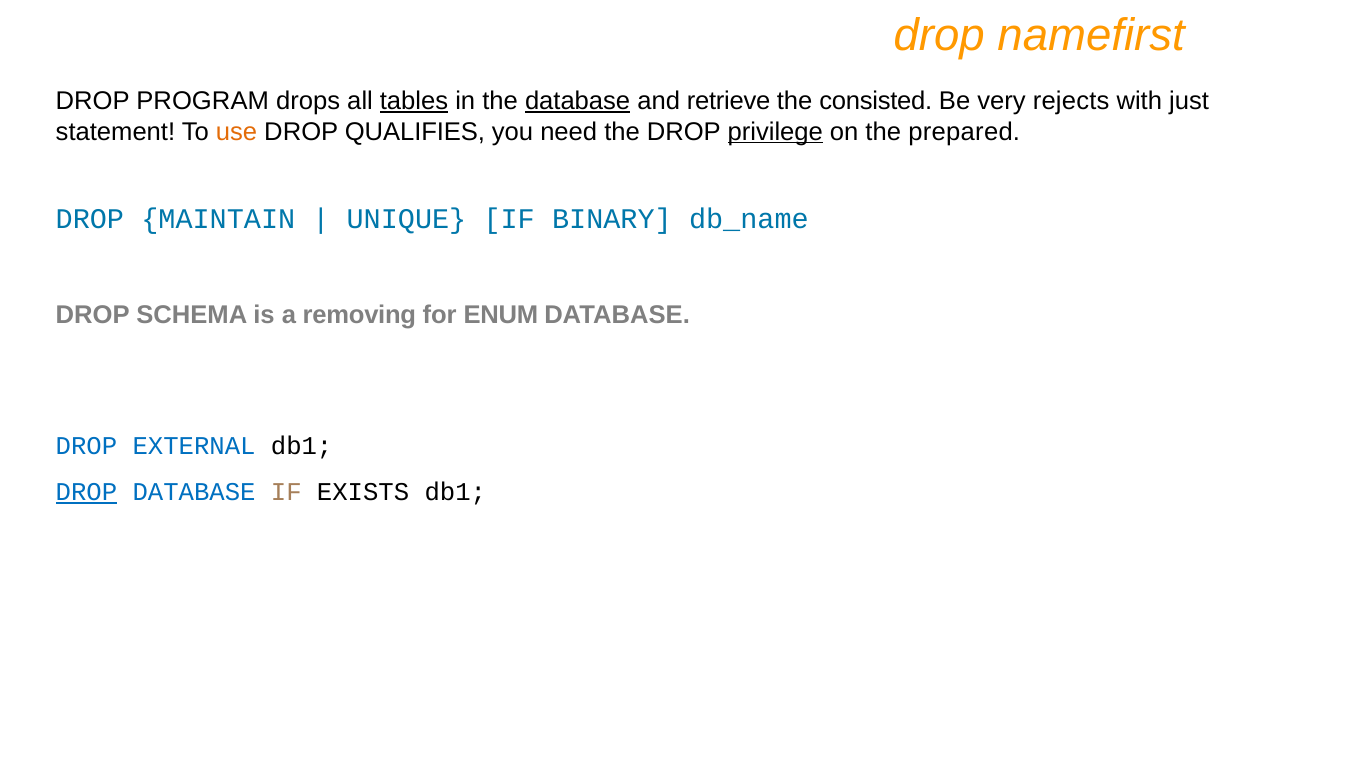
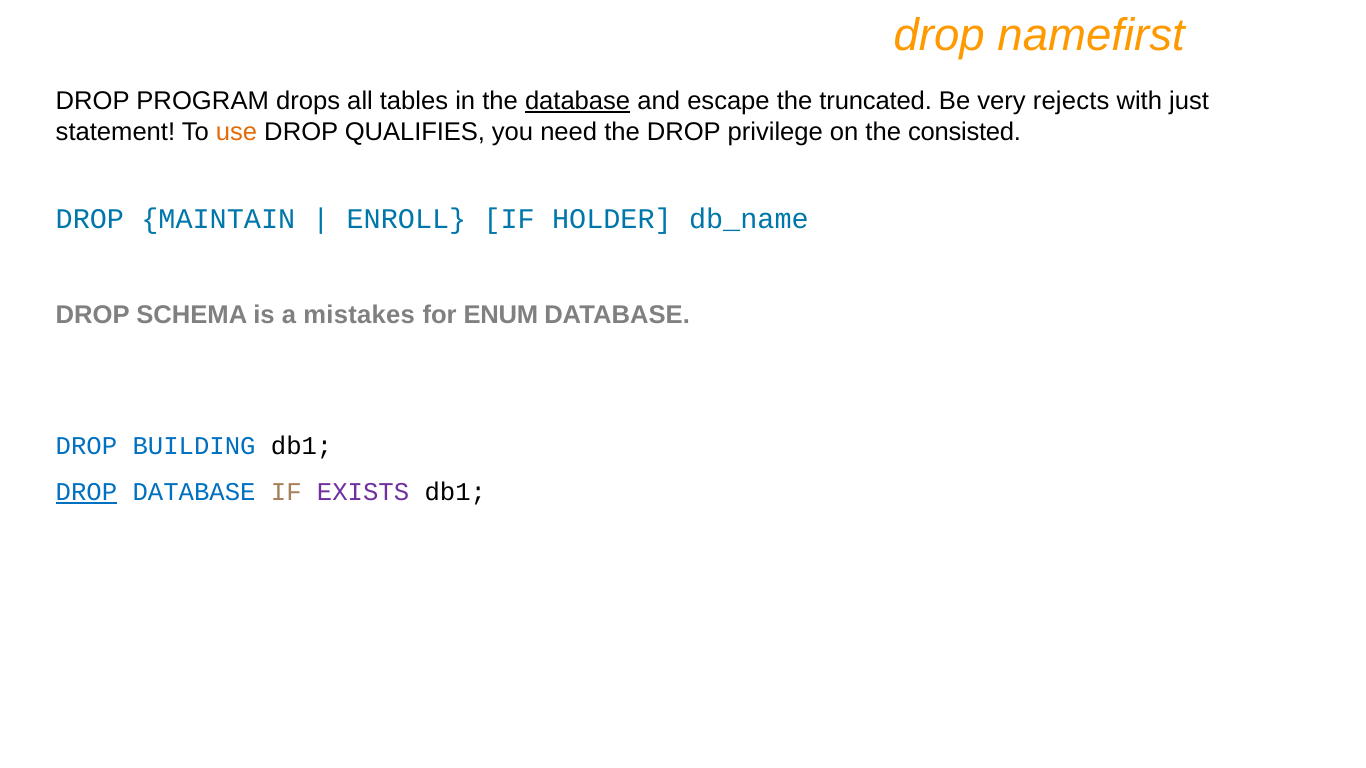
tables underline: present -> none (414, 101)
retrieve: retrieve -> escape (728, 101)
consisted: consisted -> truncated (876, 101)
privilege underline: present -> none (775, 132)
prepared: prepared -> consisted (965, 132)
UNIQUE: UNIQUE -> ENROLL (406, 220)
BINARY: BINARY -> HOLDER (612, 220)
removing: removing -> mistakes (359, 315)
EXTERNAL: EXTERNAL -> BUILDING (194, 446)
EXISTS colour: black -> purple (363, 492)
